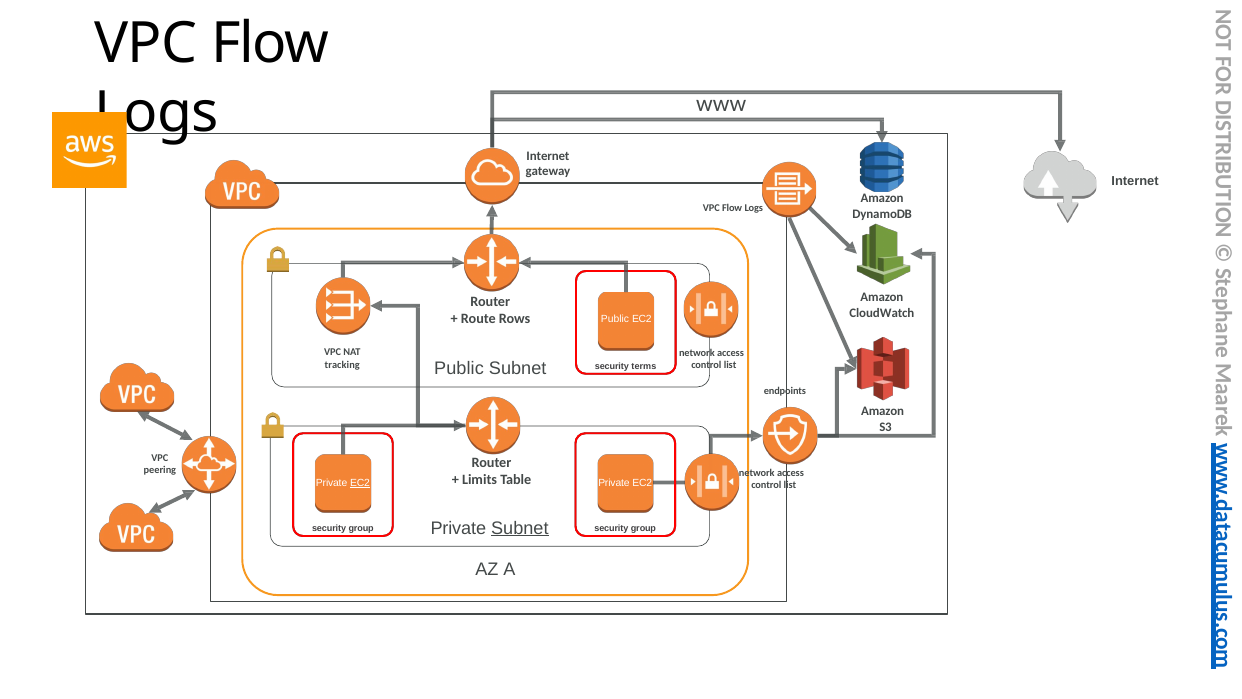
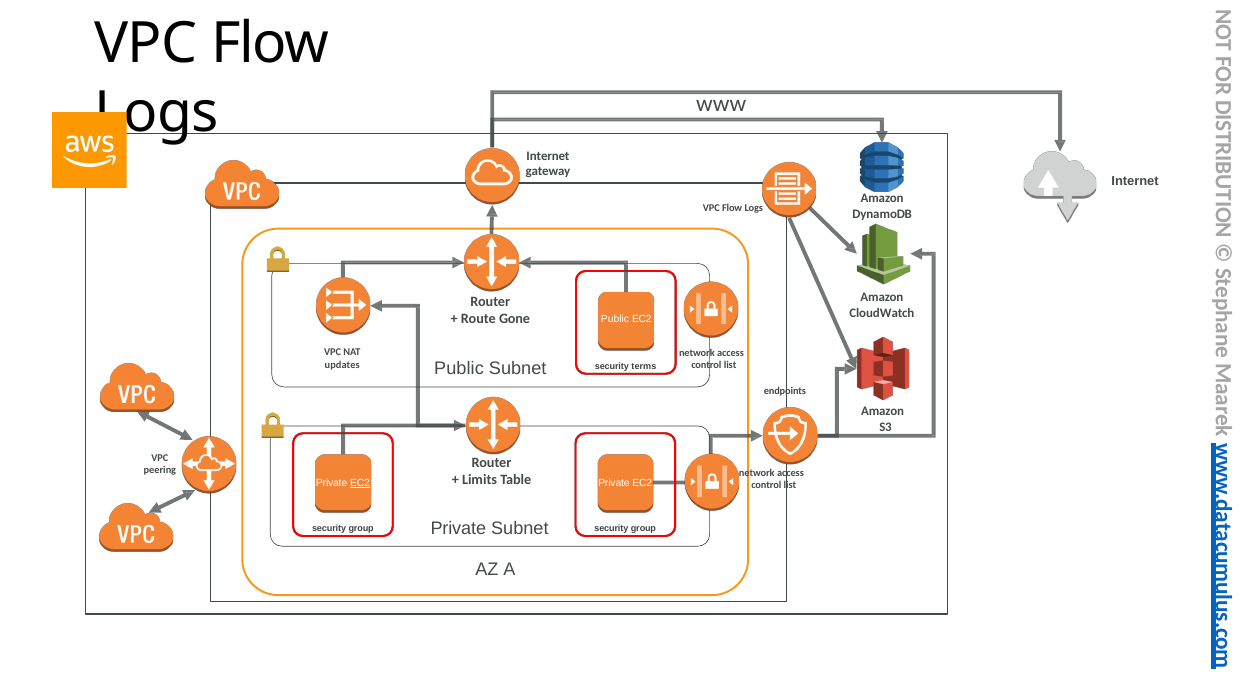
Rows: Rows -> Gone (515, 319)
tracking: tracking -> updates (342, 365)
Subnet underline: present -> none (520, 528)
